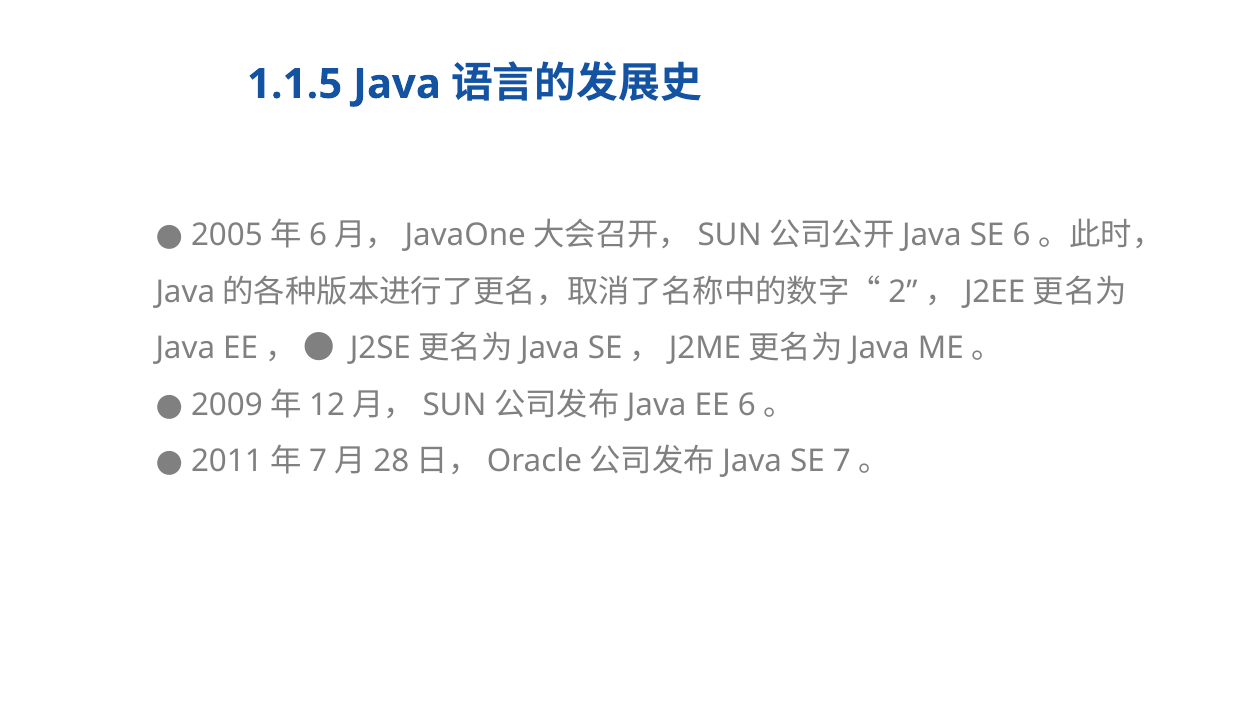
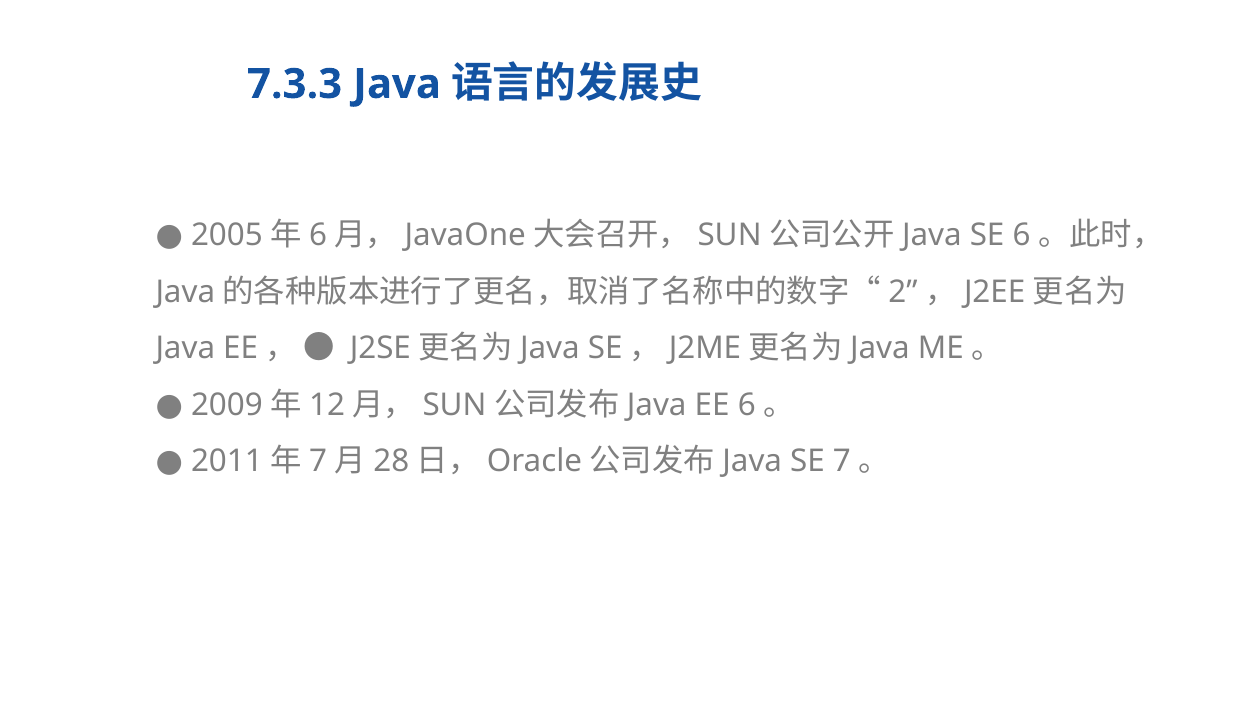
1.1.5: 1.1.5 -> 7.3.3 (295, 84)
